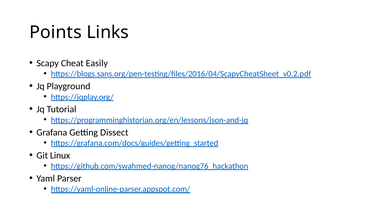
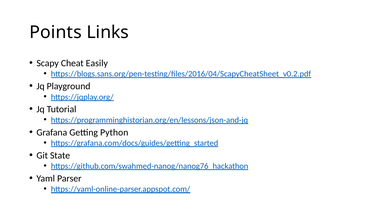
Dissect: Dissect -> Python (114, 132)
Linux: Linux -> State (60, 155)
